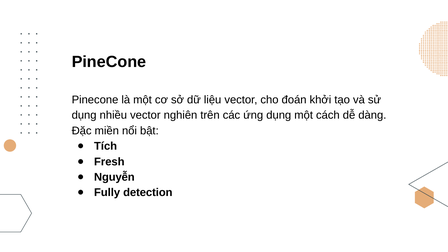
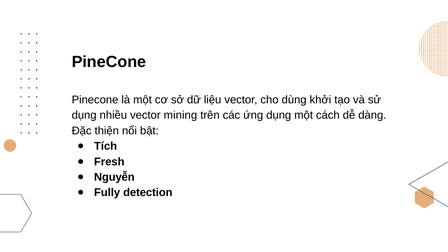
đoán: đoán -> dùng (294, 100)
nghiên: nghiên -> mining (180, 115)
miền: miền -> thiện (107, 131)
